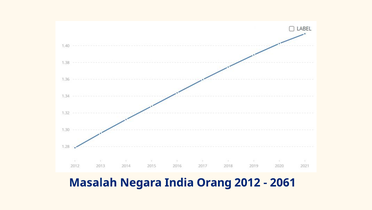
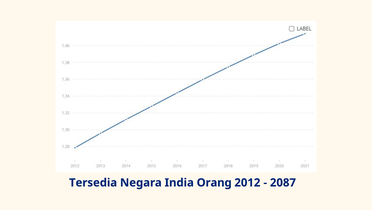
Masalah: Masalah -> Tersedia (93, 182)
2061: 2061 -> 2087 (283, 182)
